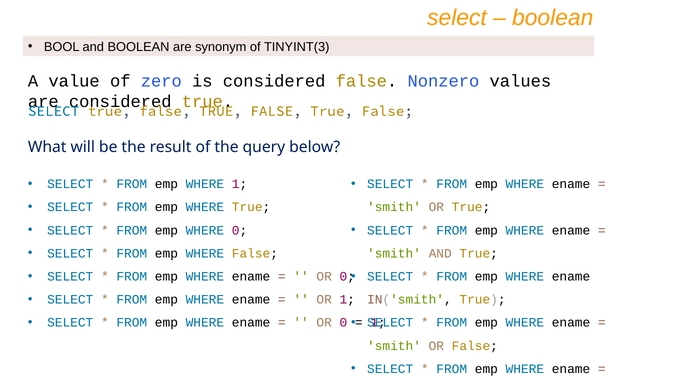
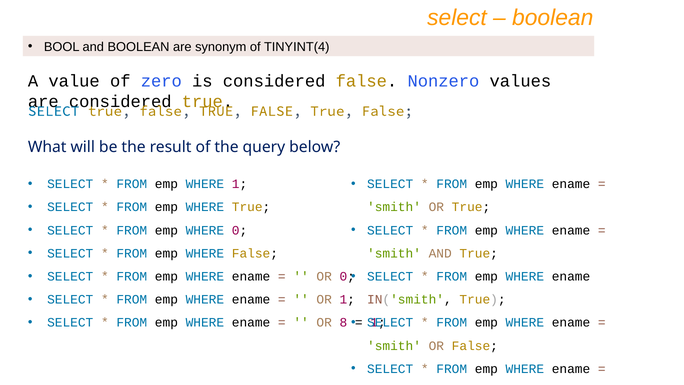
TINYINT(3: TINYINT(3 -> TINYINT(4 (297, 47)
0: 0 -> 8 (343, 323)
